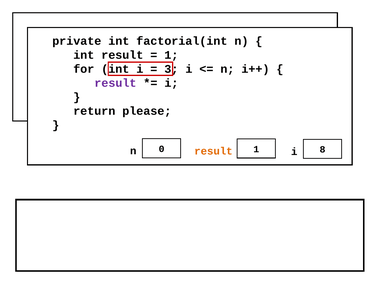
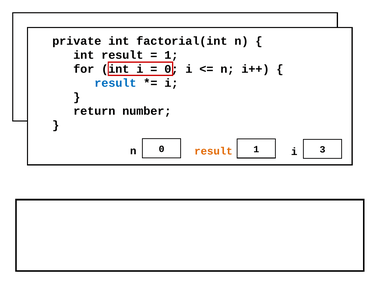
3: 3 -> 0 (171, 69)
result colour: purple -> blue (115, 83)
please: please -> number (147, 111)
8: 8 -> 3 (323, 150)
